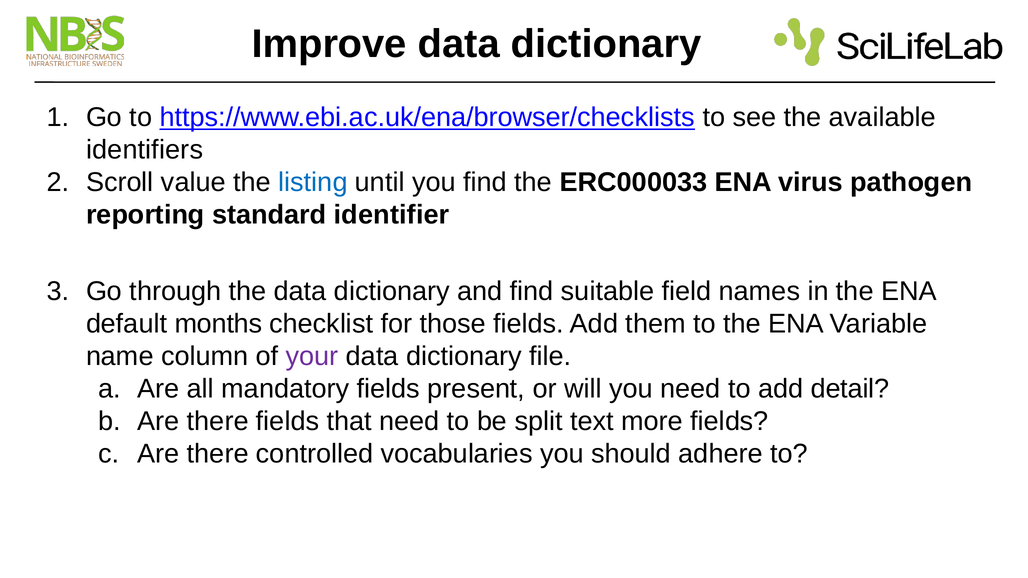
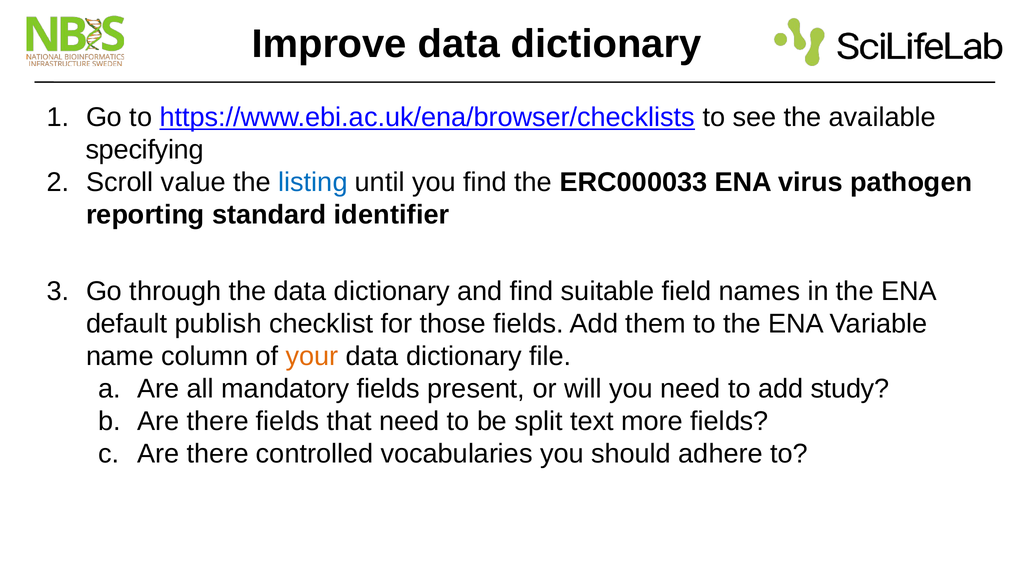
identifiers: identifiers -> specifying (145, 150)
months: months -> publish (218, 324)
your colour: purple -> orange (312, 356)
detail: detail -> study (850, 389)
